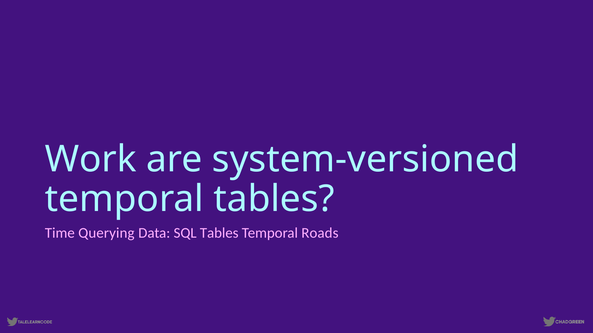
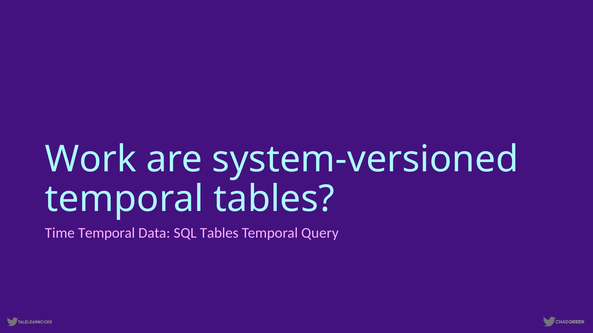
Time Querying: Querying -> Temporal (107, 233)
Roads: Roads -> Query (320, 233)
